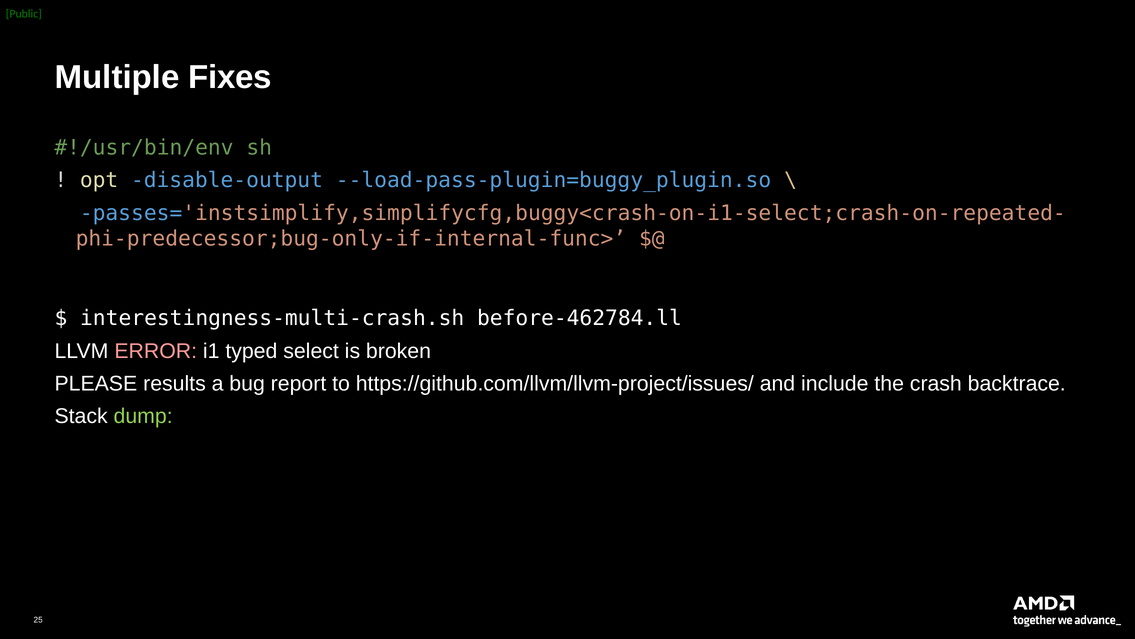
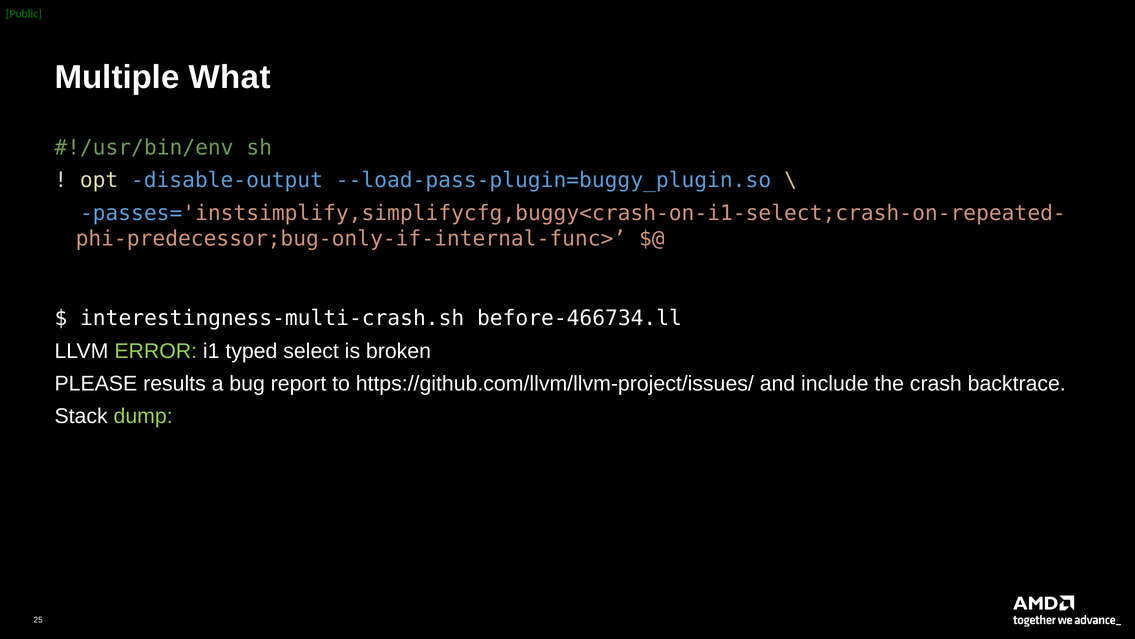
Fixes: Fixes -> What (230, 77)
before-462784.ll: before-462784.ll -> before-466734.ll (579, 318)
ERROR colour: pink -> light green (156, 351)
